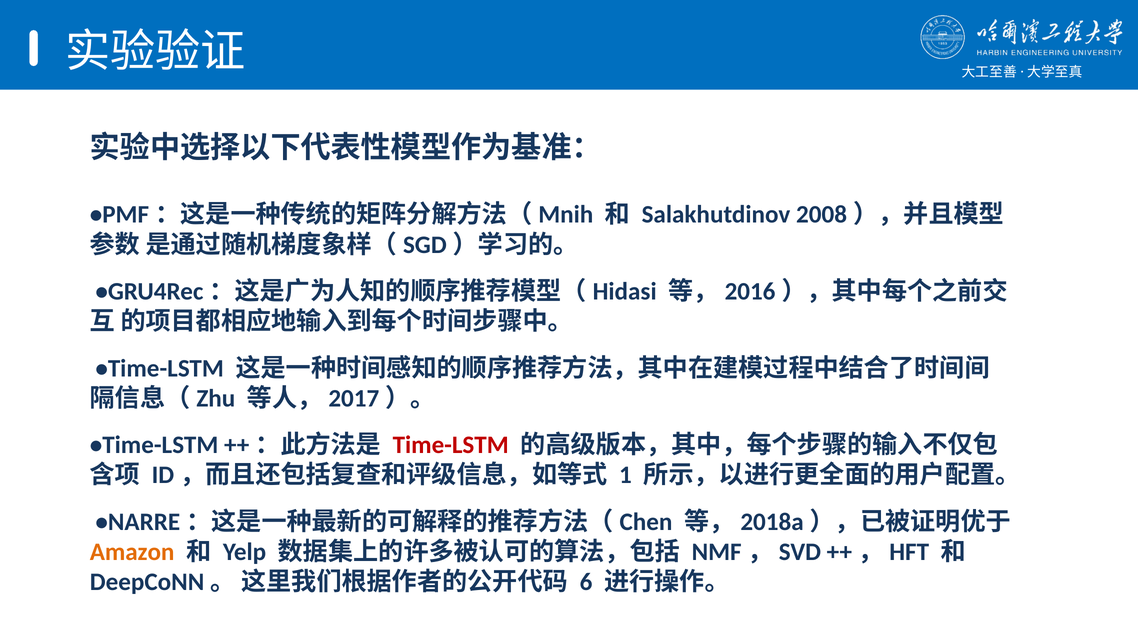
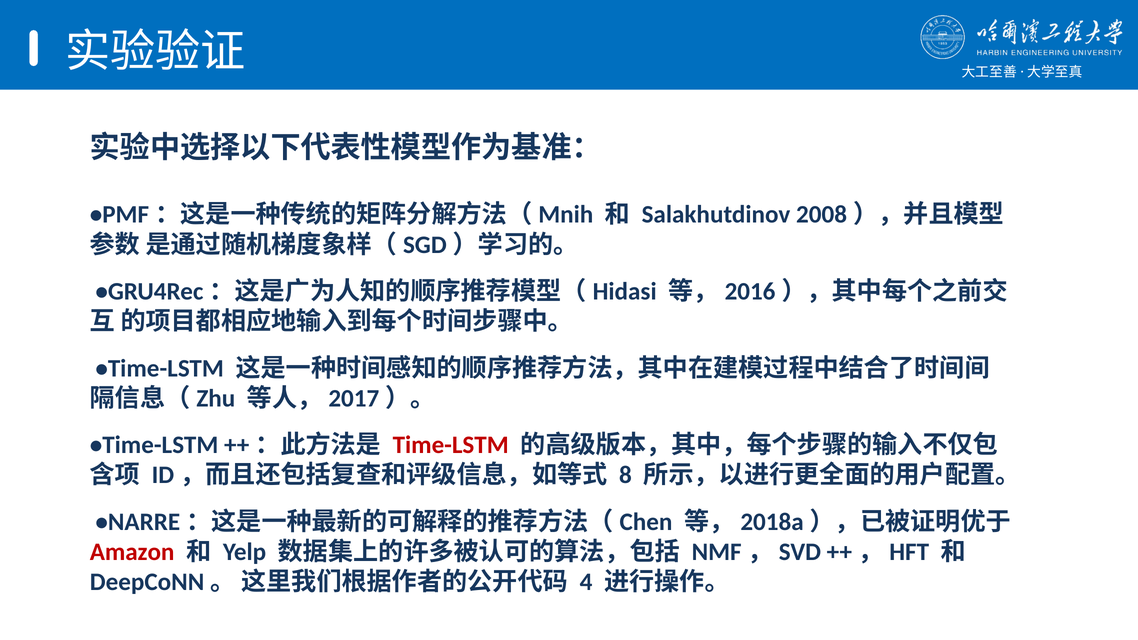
1: 1 -> 8 (625, 475)
Amazon colour: orange -> red (132, 552)
6: 6 -> 4 (586, 582)
